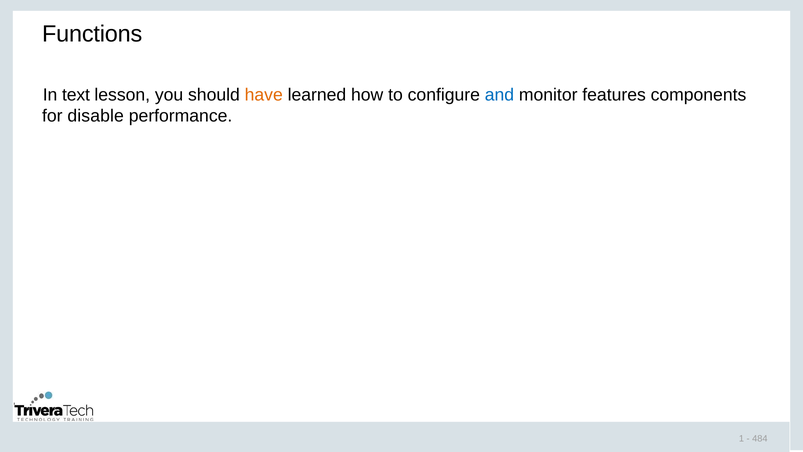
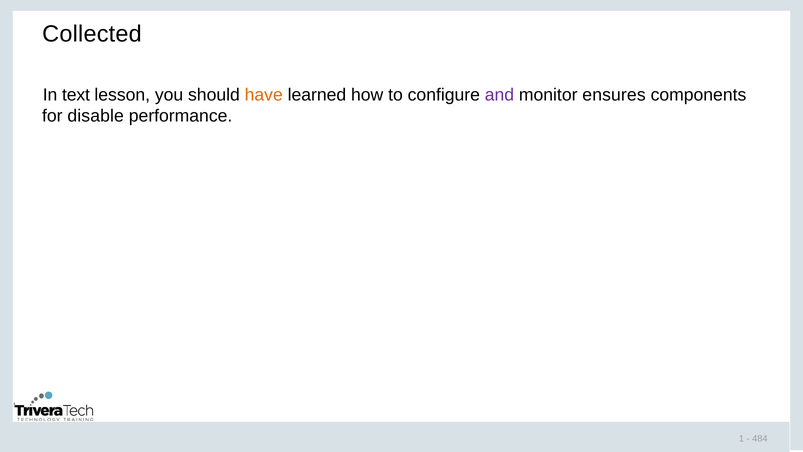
Functions: Functions -> Collected (92, 34)
and colour: blue -> purple (499, 95)
features: features -> ensures (614, 95)
